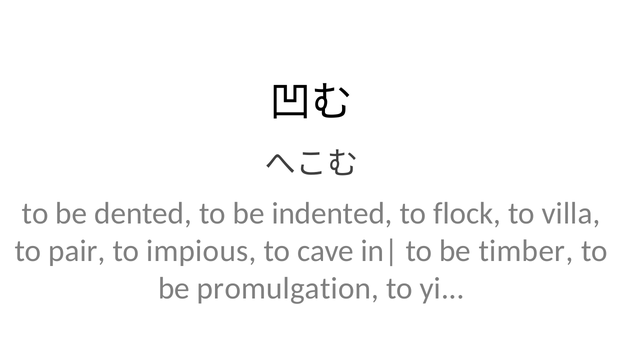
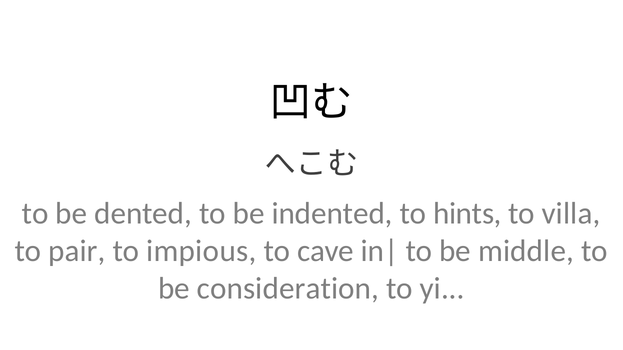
flock: flock -> hints (467, 214)
timber: timber -> middle (526, 251)
promulgation: promulgation -> consideration (288, 289)
